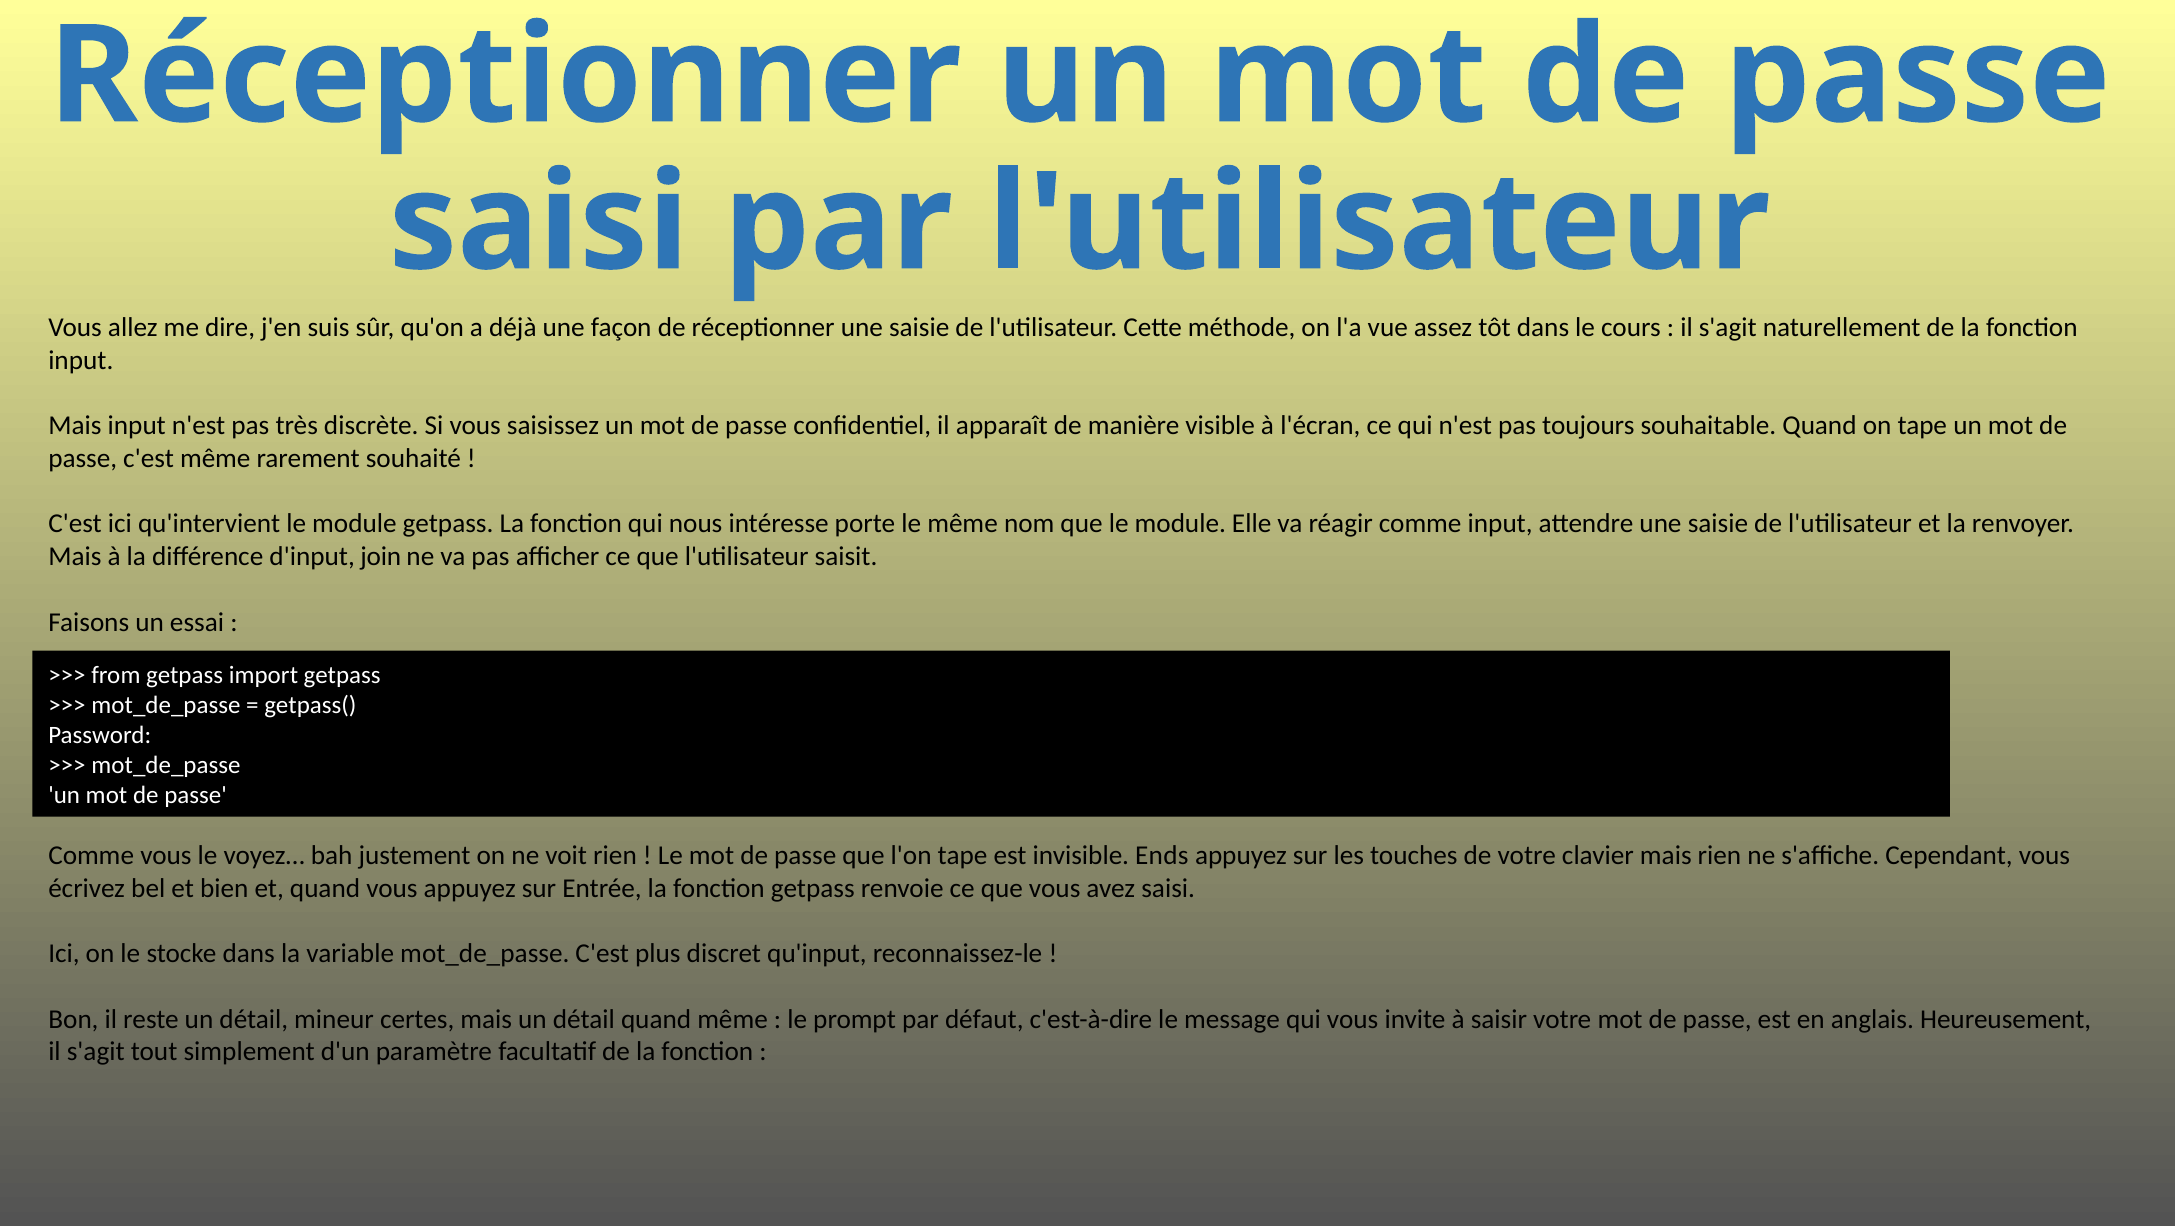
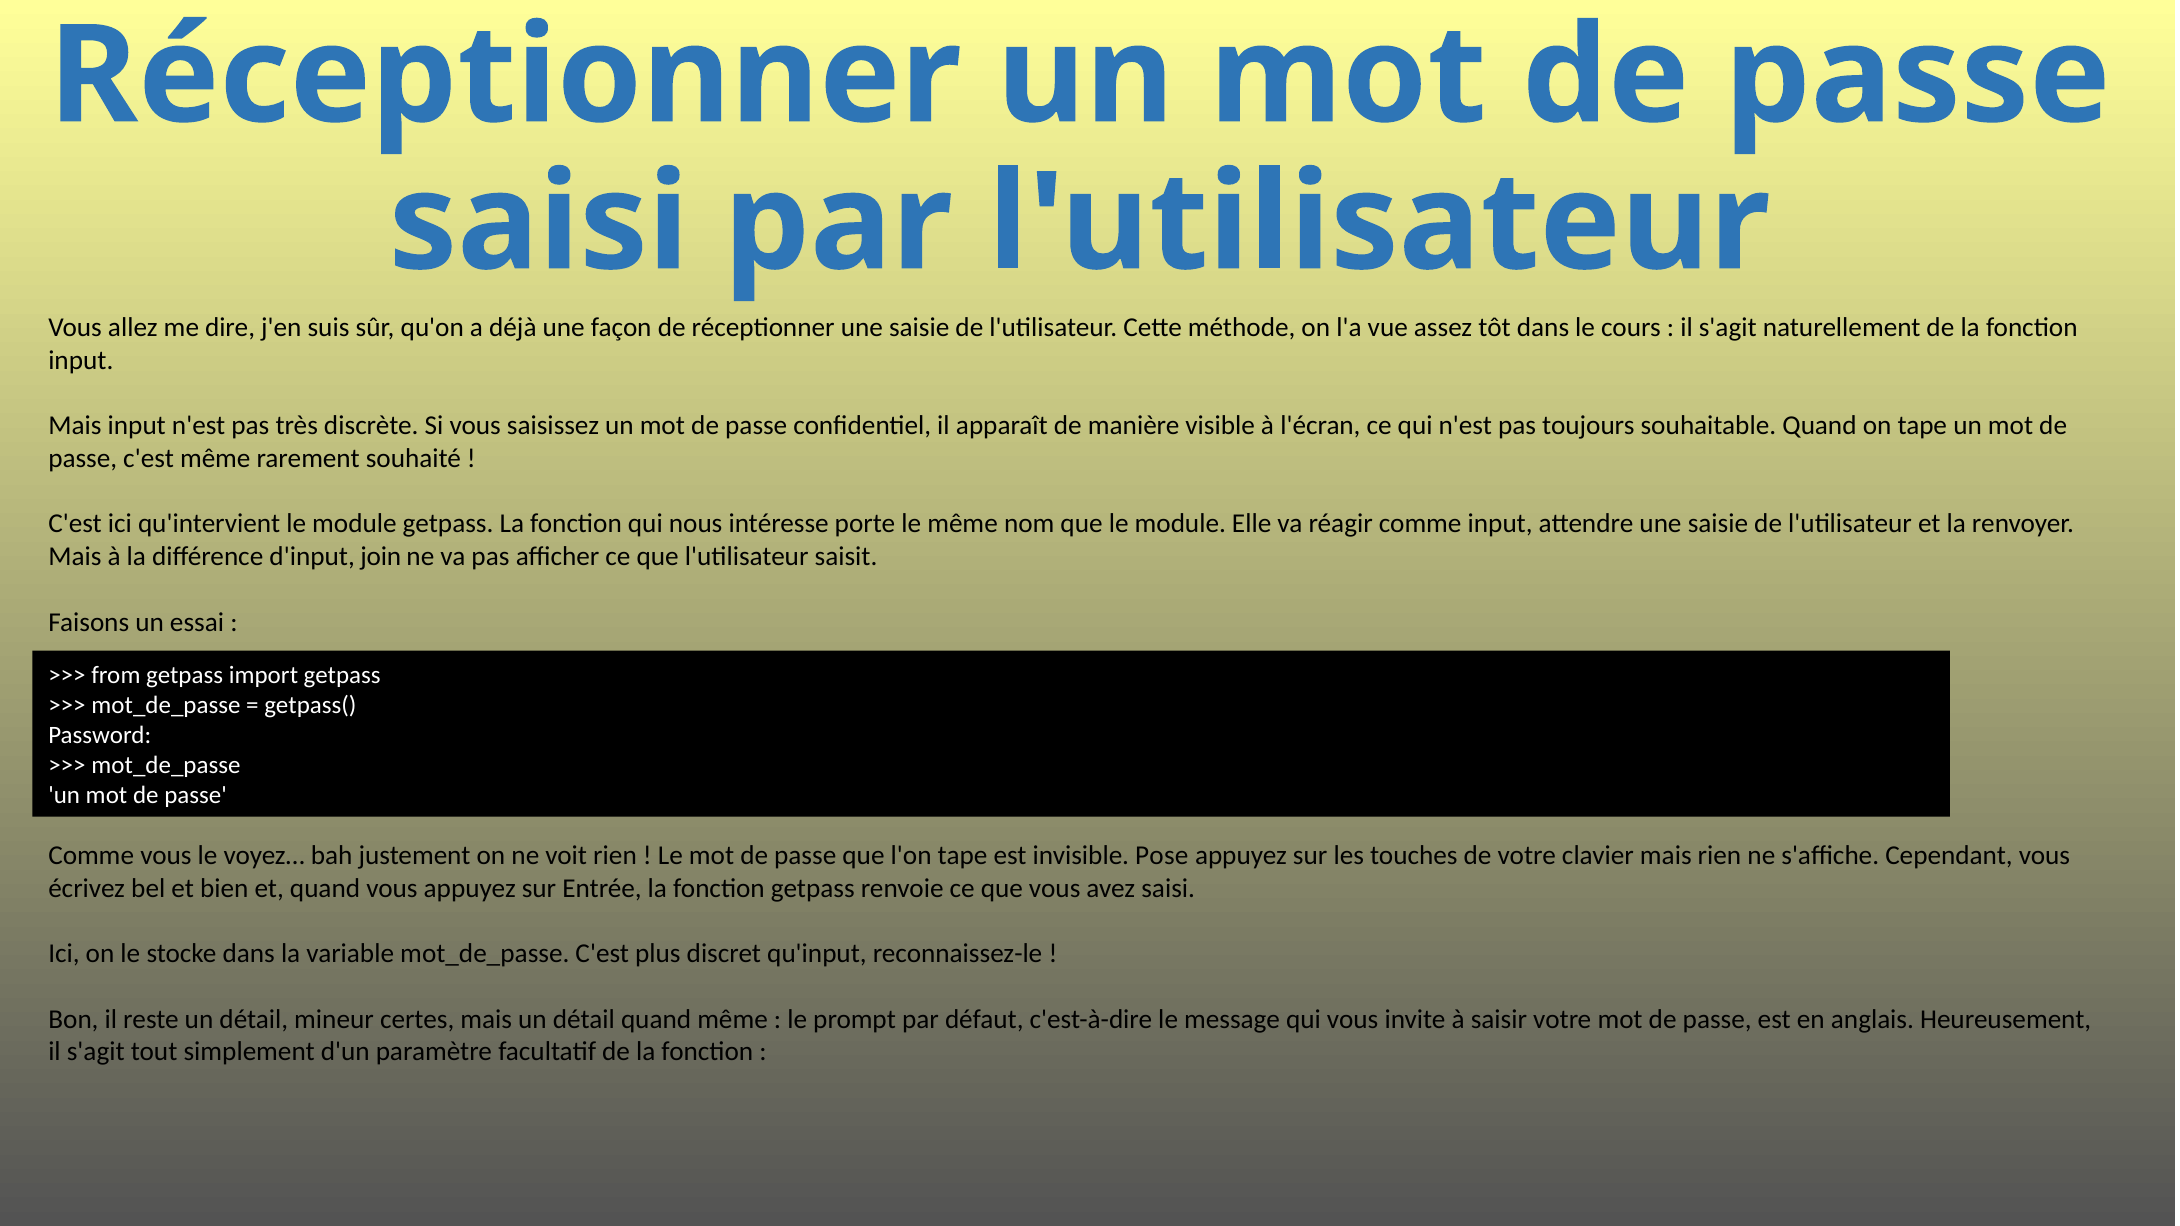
Ends: Ends -> Pose (1162, 856)
